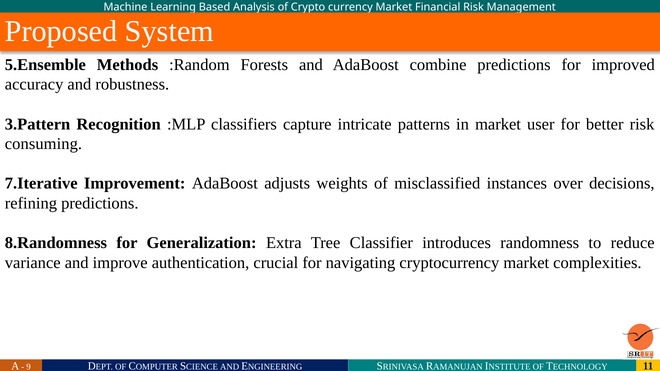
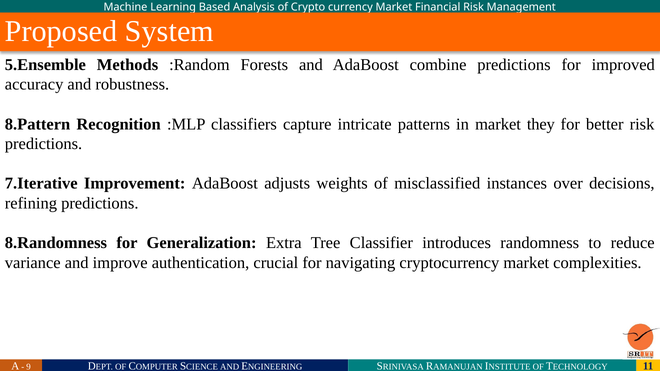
3.Pattern: 3.Pattern -> 8.Pattern (38, 124)
user: user -> they (541, 124)
consuming: consuming -> predictions (44, 144)
